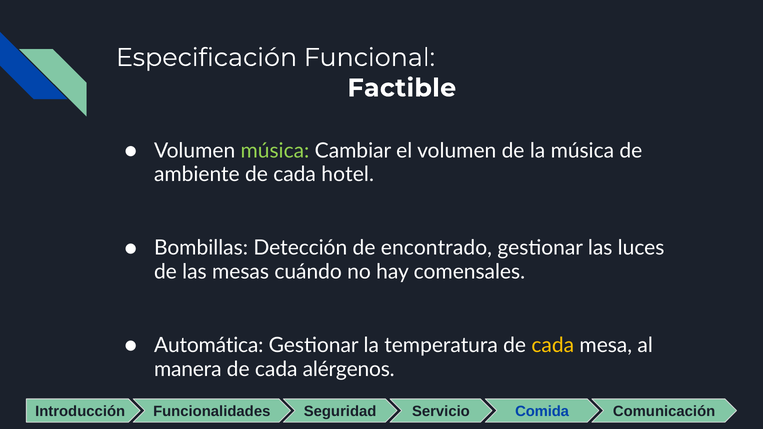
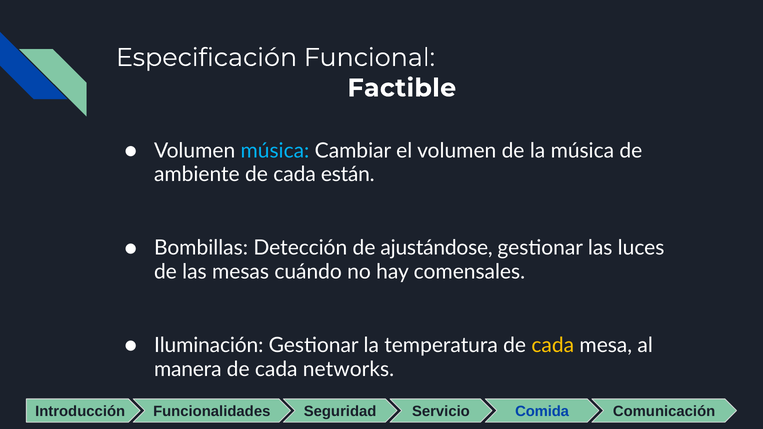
música colour: light green -> light blue (275, 151)
hotel: hotel -> están (348, 175)
encontrado: encontrado -> ajustándose (437, 248)
Automática: Automática -> Iluminación (209, 345)
alérgenos: alérgenos -> networks (349, 369)
